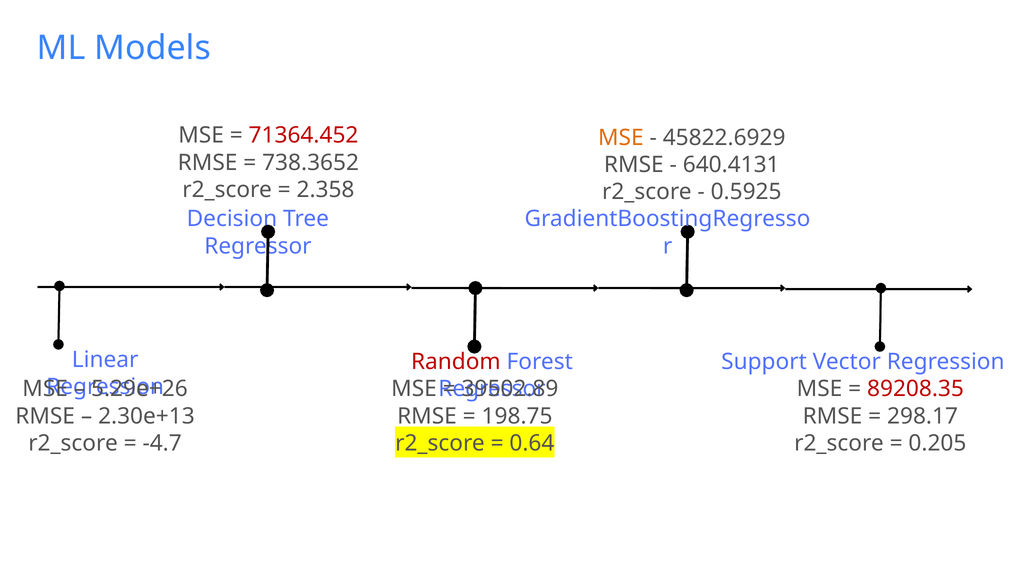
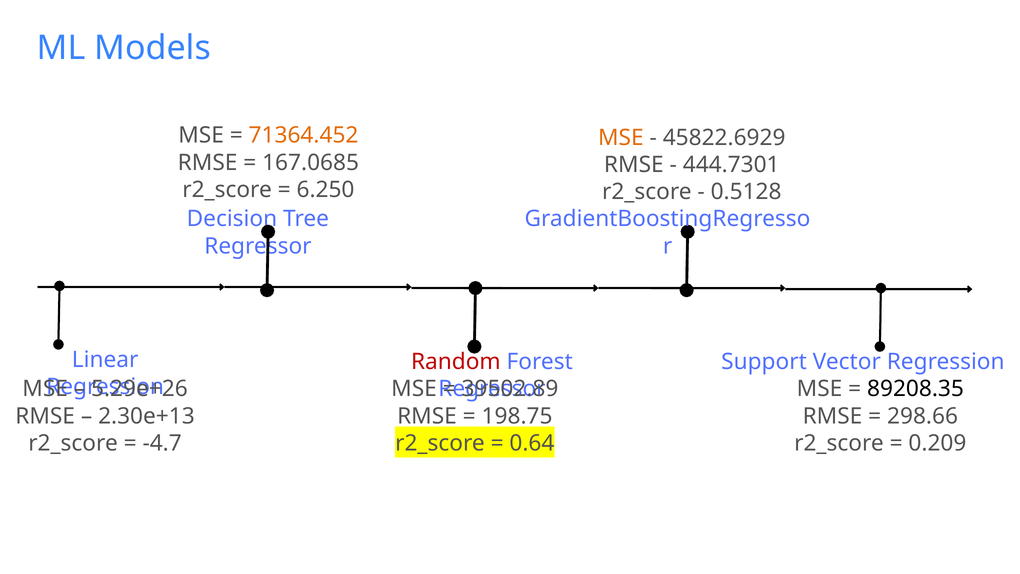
71364.452 colour: red -> orange (304, 135)
738.3652: 738.3652 -> 167.0685 (311, 163)
640.4131: 640.4131 -> 444.7301 (731, 165)
2.358: 2.358 -> 6.250 (325, 190)
0.5925: 0.5925 -> 0.5128 (746, 192)
89208.35 colour: red -> black (915, 389)
298.17: 298.17 -> 298.66 (923, 416)
0.205: 0.205 -> 0.209 (937, 443)
